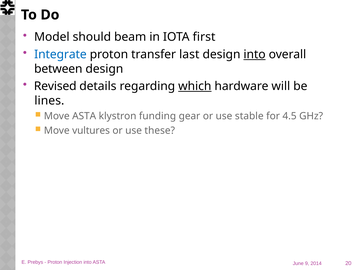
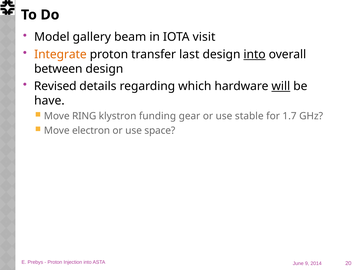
should: should -> gallery (92, 37)
first: first -> visit (204, 37)
Integrate colour: blue -> orange (60, 54)
which underline: present -> none (195, 86)
will underline: none -> present (281, 86)
lines: lines -> have (49, 101)
Move ASTA: ASTA -> RING (84, 116)
4.5: 4.5 -> 1.7 (290, 116)
vultures: vultures -> electron (91, 131)
these: these -> space (160, 131)
